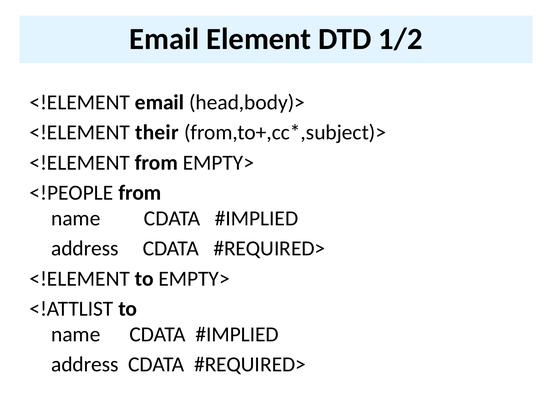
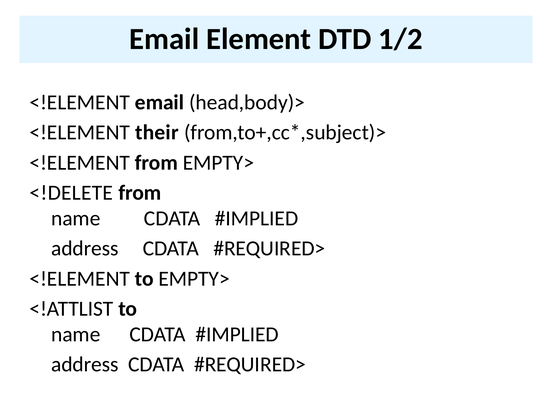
<!PEOPLE: <!PEOPLE -> <!DELETE (71, 193)
